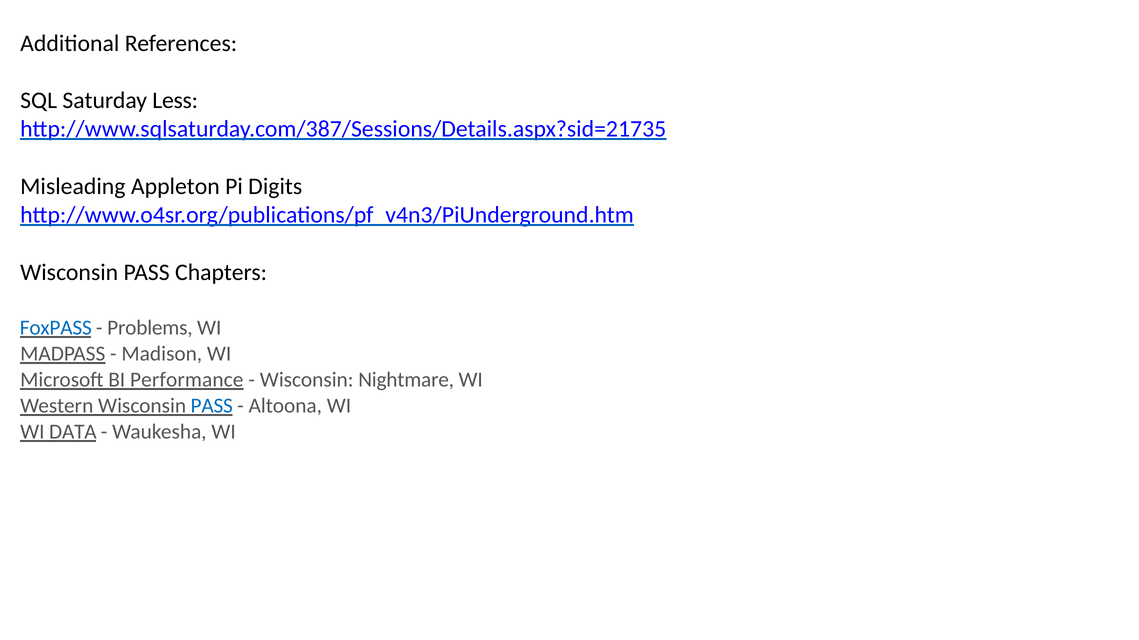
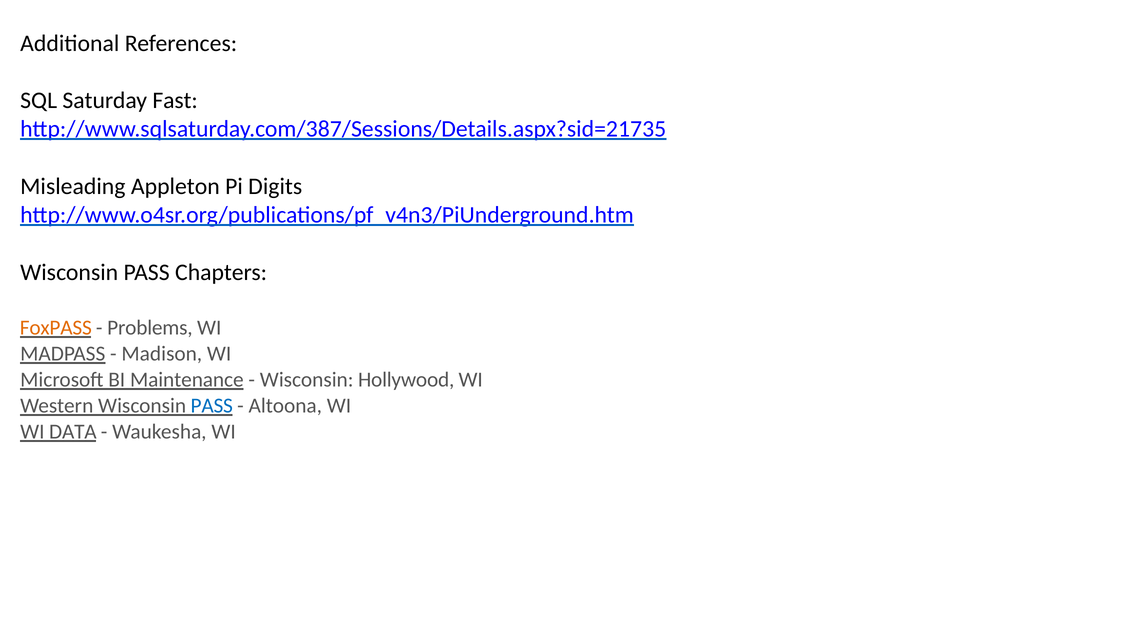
Less: Less -> Fast (175, 101)
FoxPASS colour: blue -> orange (56, 328)
Performance: Performance -> Maintenance (187, 380)
Nightmare: Nightmare -> Hollywood (406, 380)
